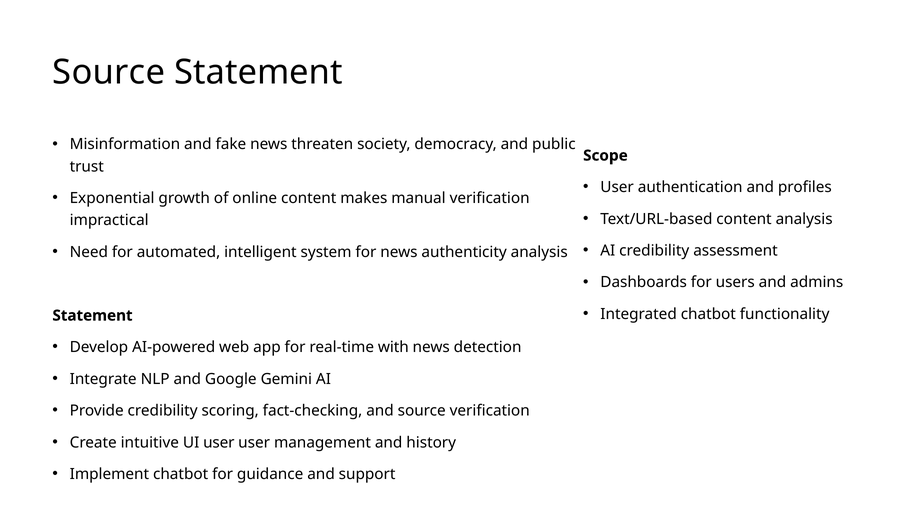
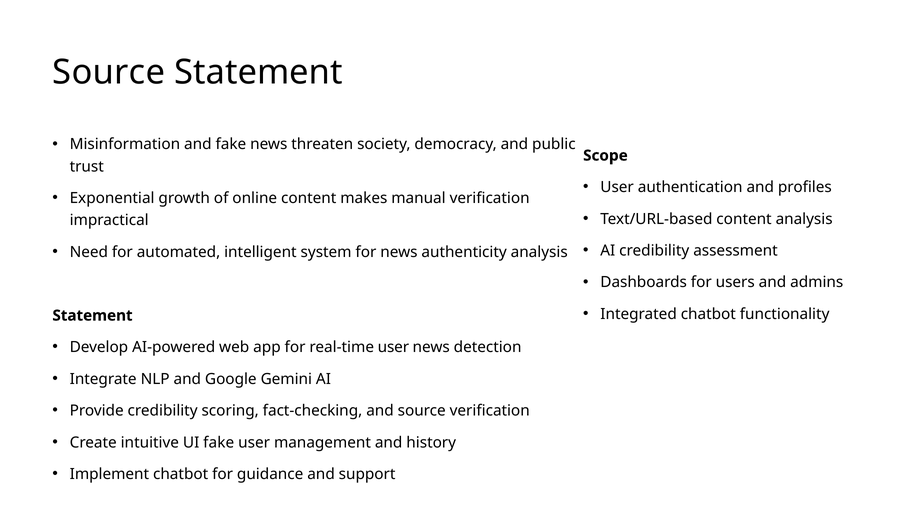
real-time with: with -> user (393, 347)
UI user: user -> fake (219, 442)
